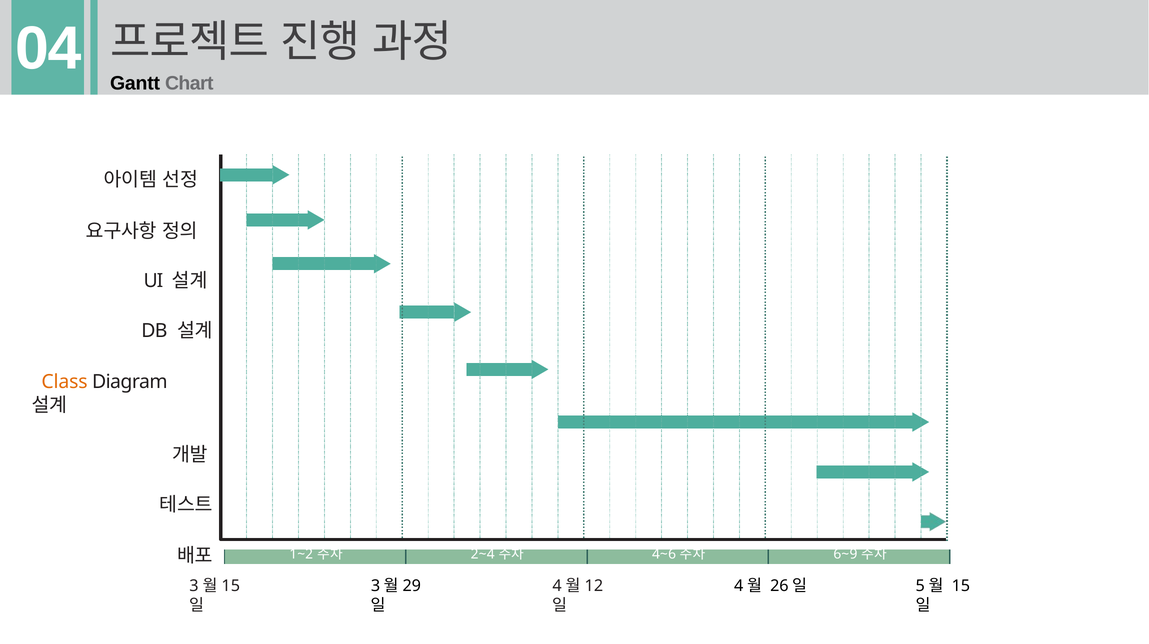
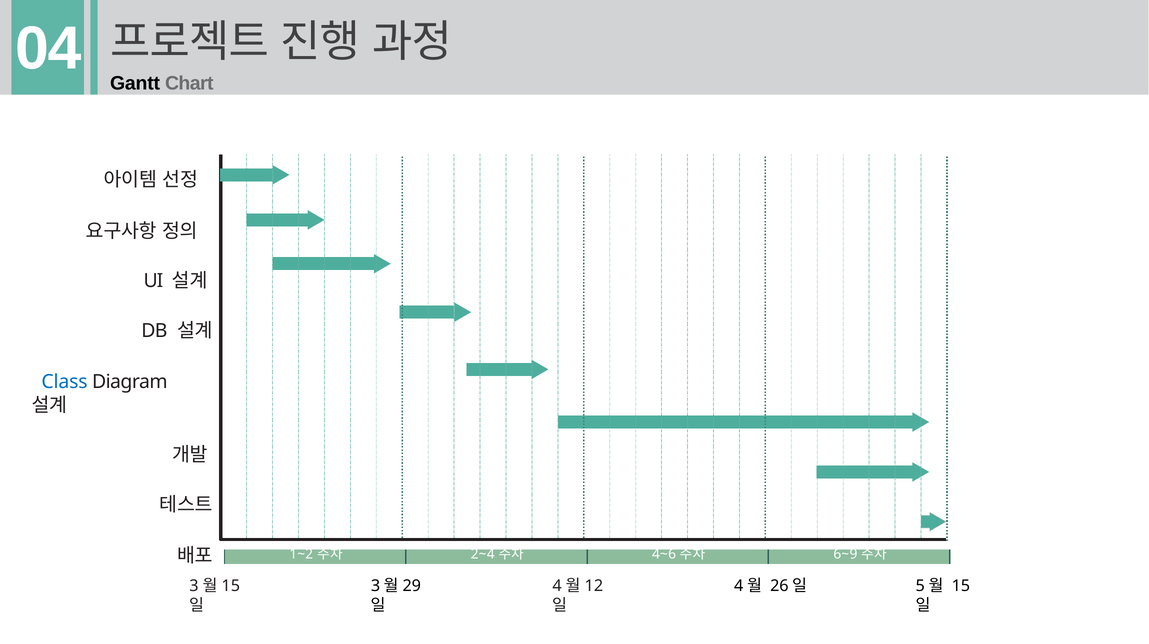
Class colour: orange -> blue (65, 381)
